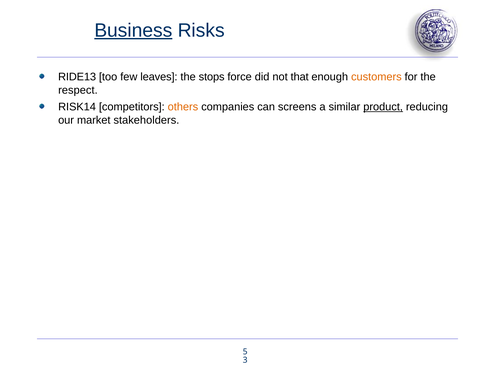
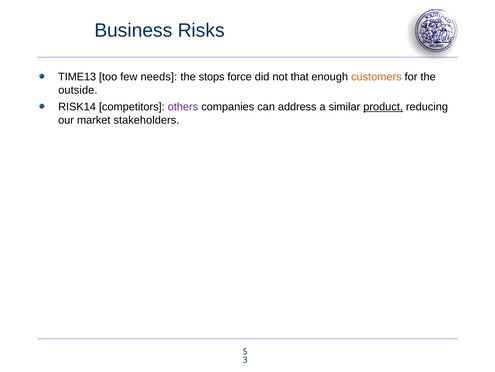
Business underline: present -> none (133, 30)
RIDE13: RIDE13 -> TIME13 (77, 77)
leaves: leaves -> needs (159, 77)
respect: respect -> outside (78, 90)
others colour: orange -> purple (183, 107)
screens: screens -> address (297, 107)
